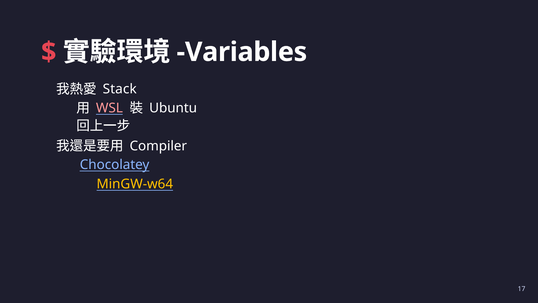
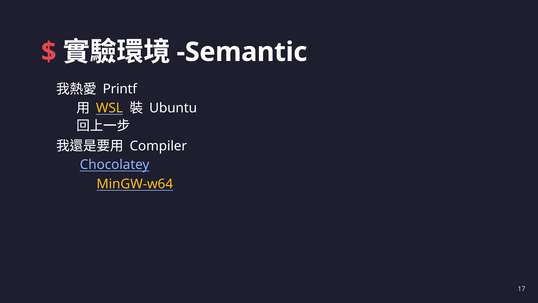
Variables: Variables -> Semantic (242, 52)
Stack: Stack -> Printf (120, 89)
WSL colour: pink -> yellow (109, 108)
